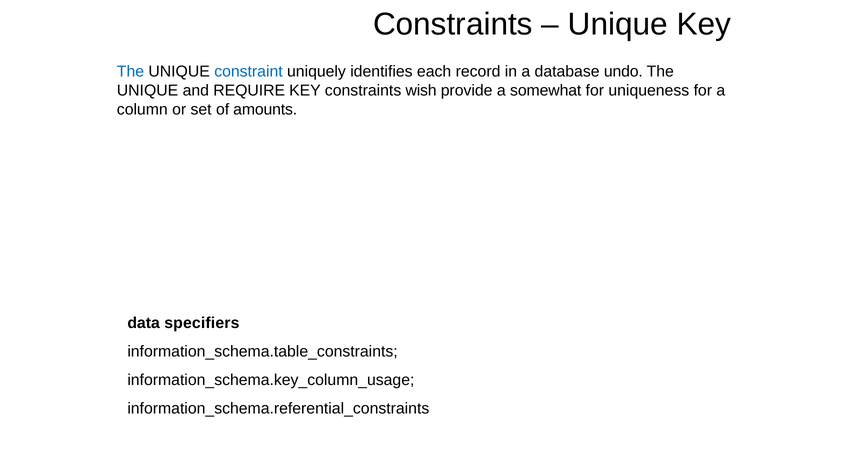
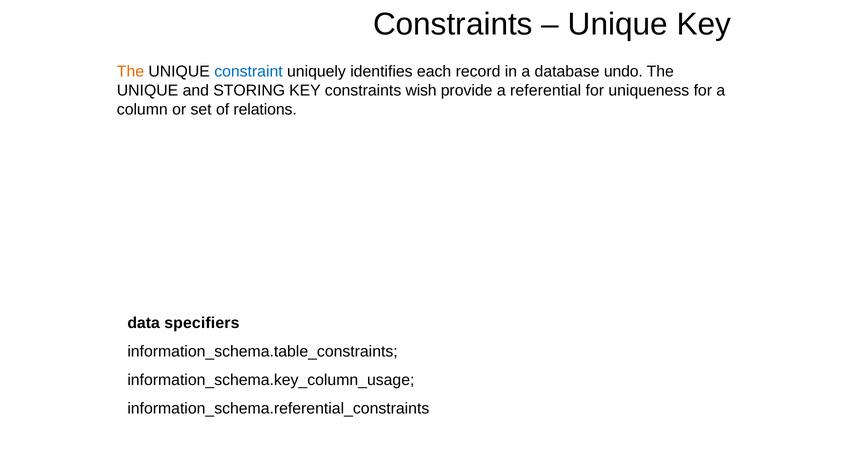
The colour: blue -> orange (130, 72)
REQUIRE: REQUIRE -> STORING (249, 91)
somewhat: somewhat -> referential (546, 91)
amounts: amounts -> relations (265, 110)
